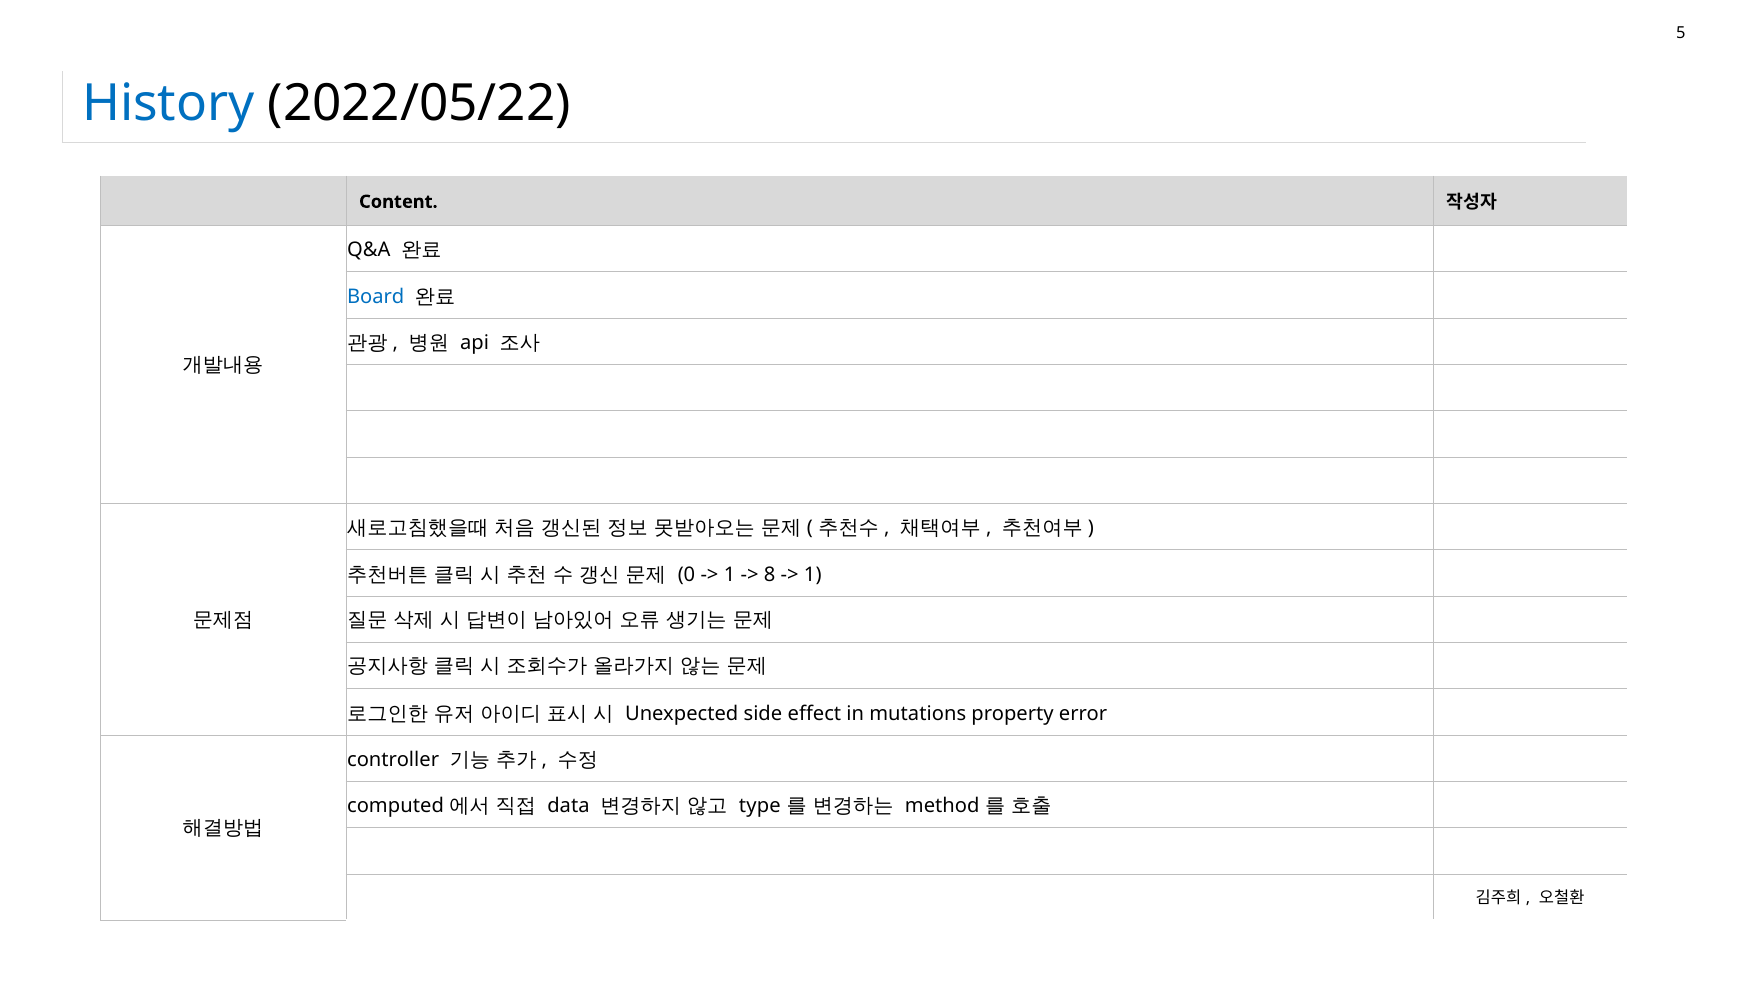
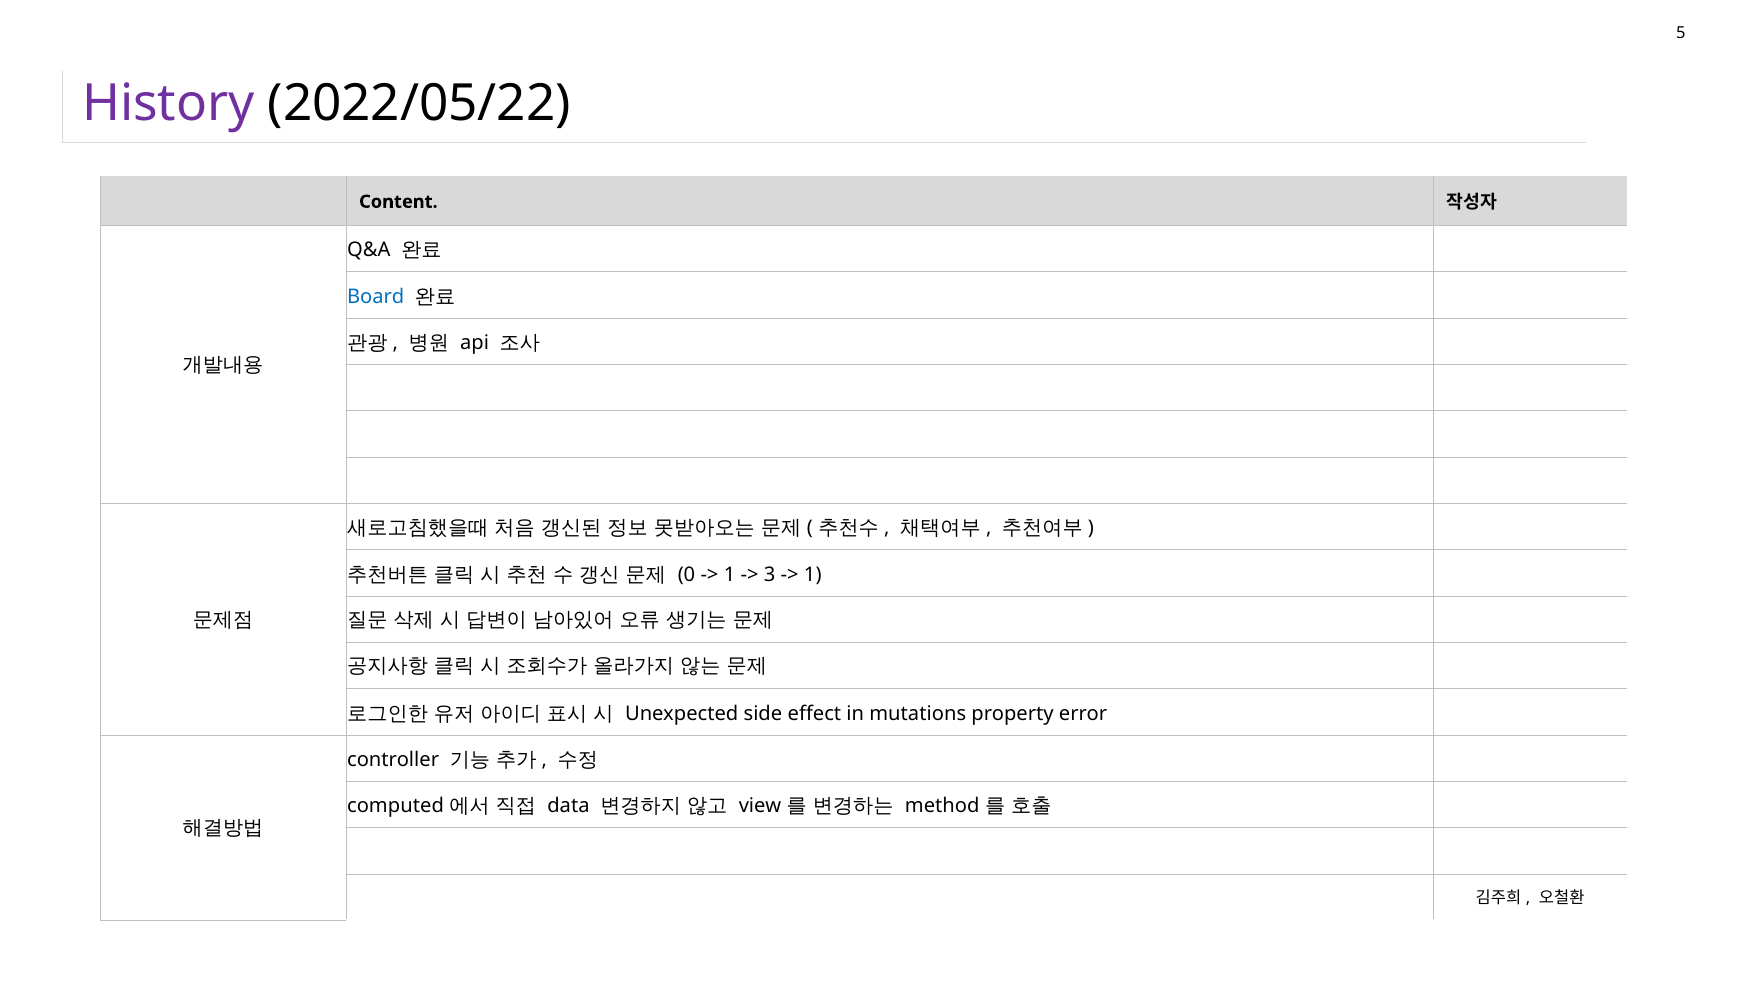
History colour: blue -> purple (168, 103)
8: 8 -> 3 (770, 574)
type: type -> view (760, 806)
